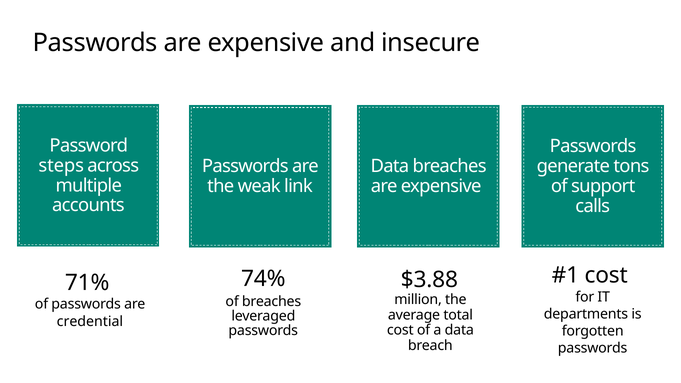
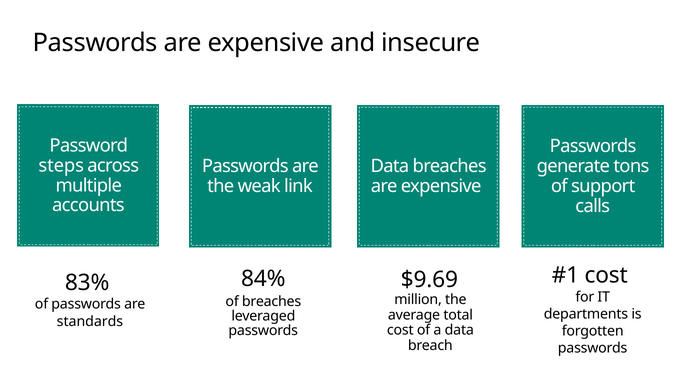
74%: 74% -> 84% (263, 279)
$3.88: $3.88 -> $9.69 (429, 280)
71%: 71% -> 83% (87, 283)
credential: credential -> standards (90, 321)
